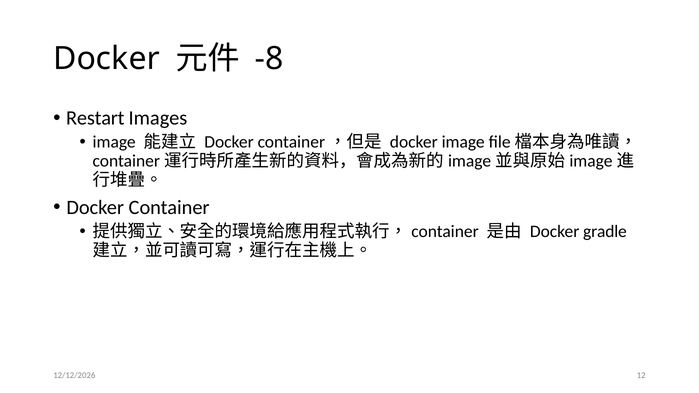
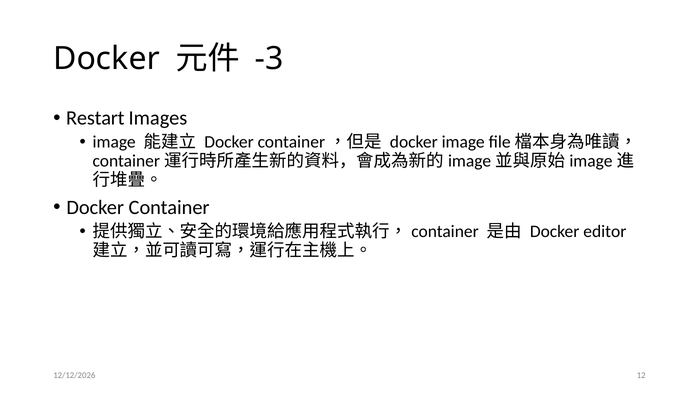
-8: -8 -> -3 (269, 59)
gradle: gradle -> editor (605, 232)
